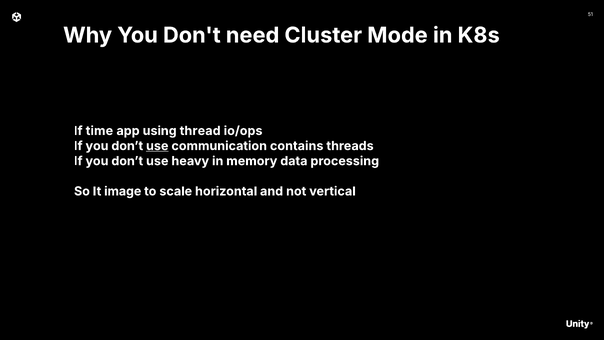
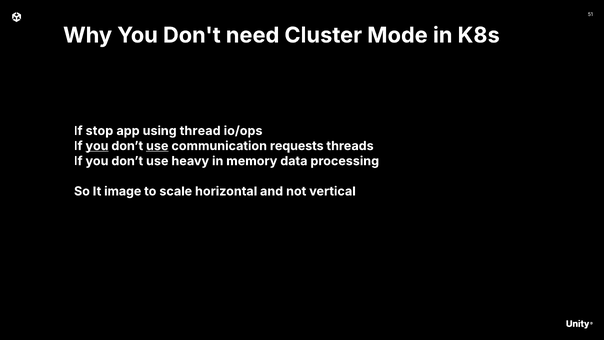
time: time -> stop (99, 131)
you underline: none -> present (97, 146)
contains: contains -> requests (297, 146)
